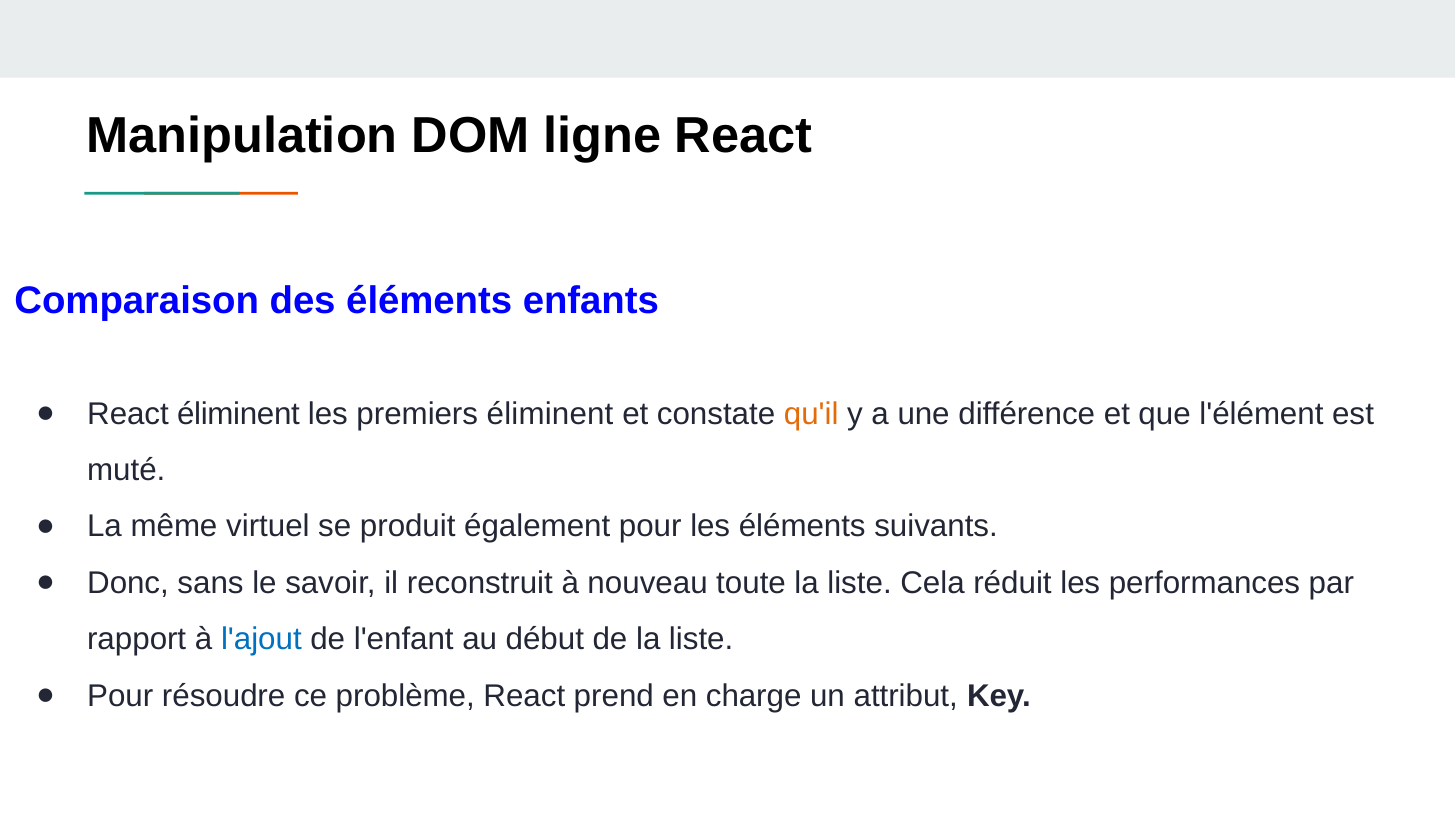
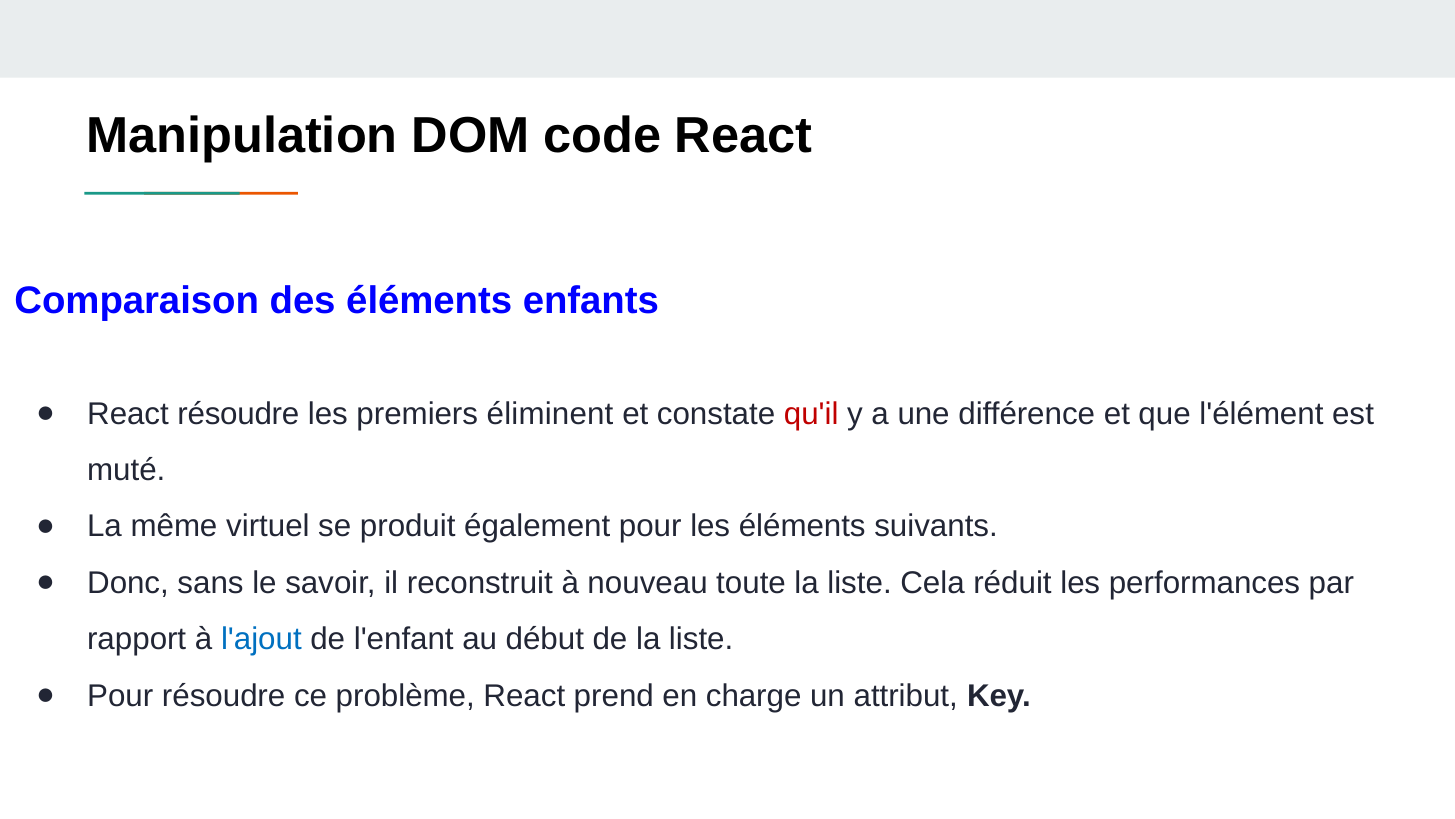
ligne: ligne -> code (602, 136)
React éliminent: éliminent -> résoudre (238, 413)
qu'il colour: orange -> red (811, 413)
